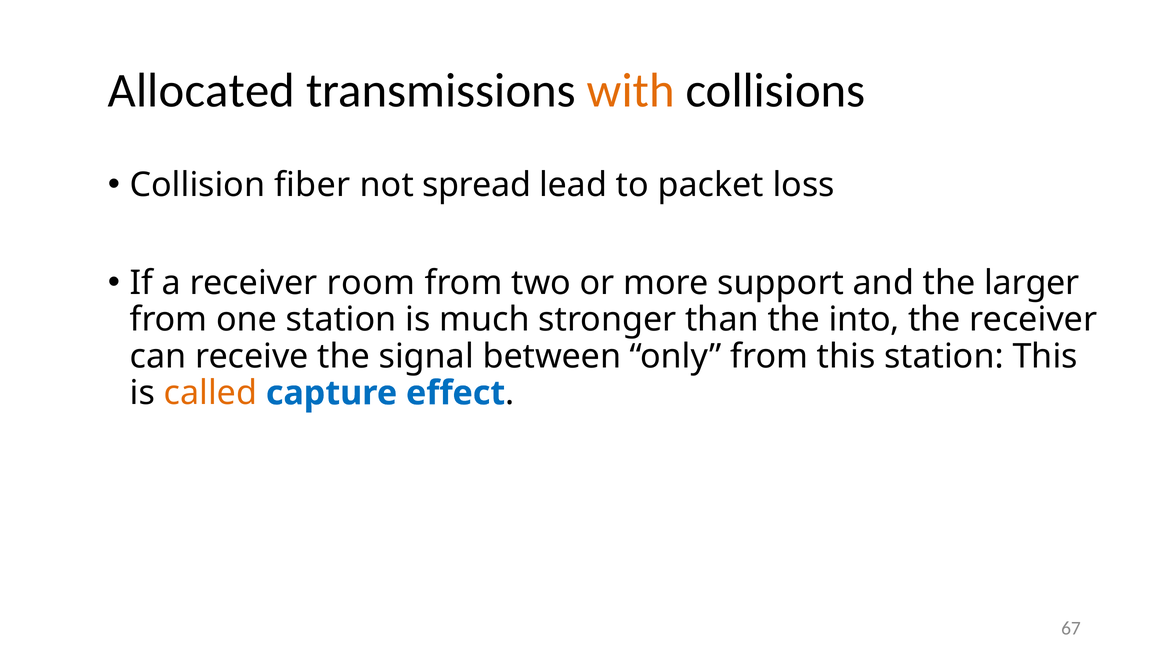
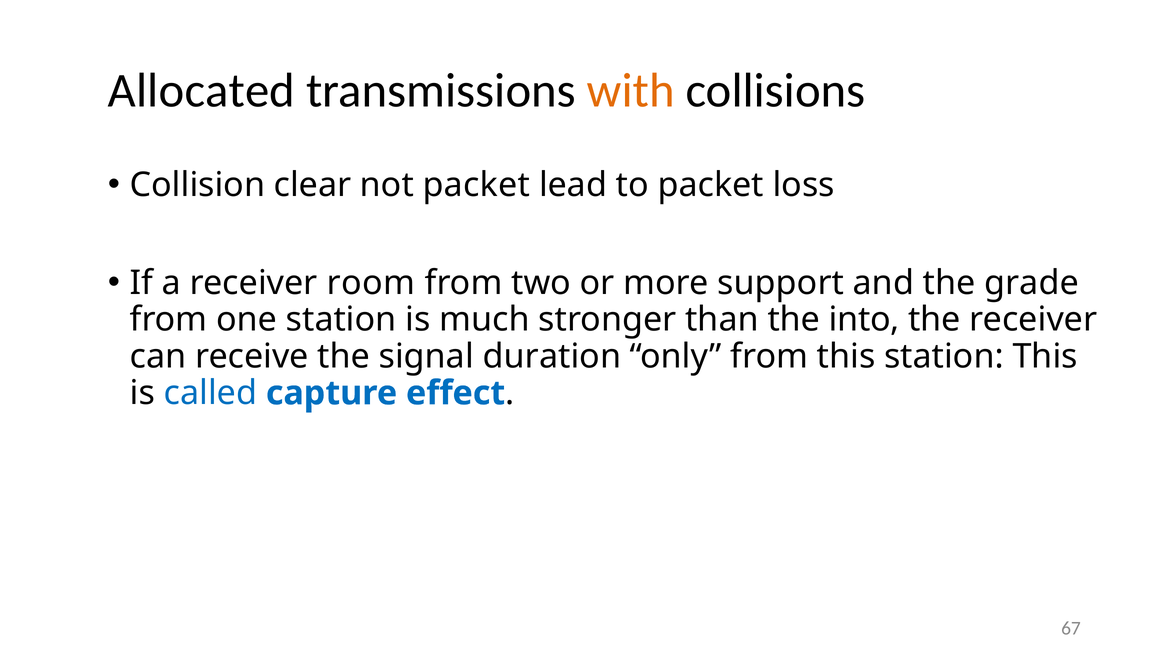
fiber: fiber -> clear (313, 185)
not spread: spread -> packet (476, 185)
larger: larger -> grade (1032, 283)
between: between -> duration (552, 356)
called colour: orange -> blue (210, 393)
